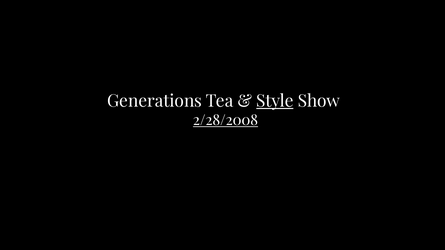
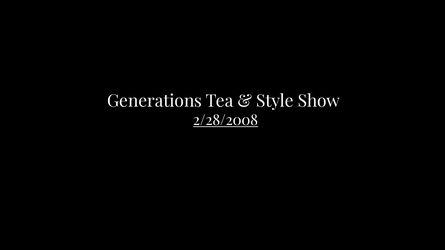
Style underline: present -> none (275, 101)
